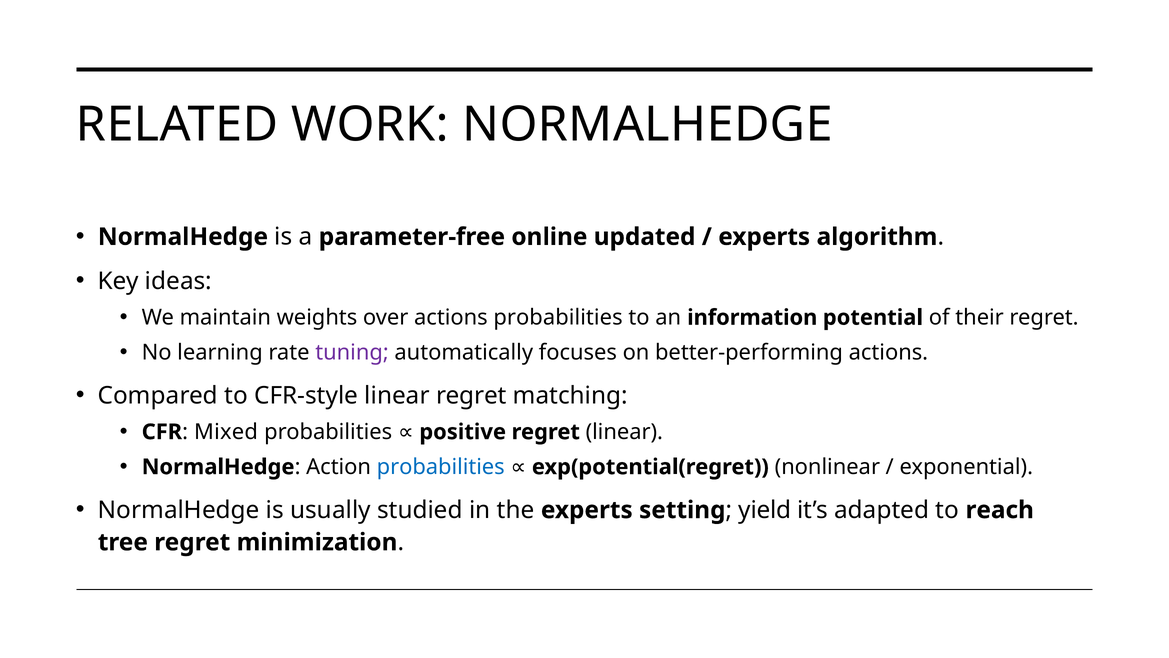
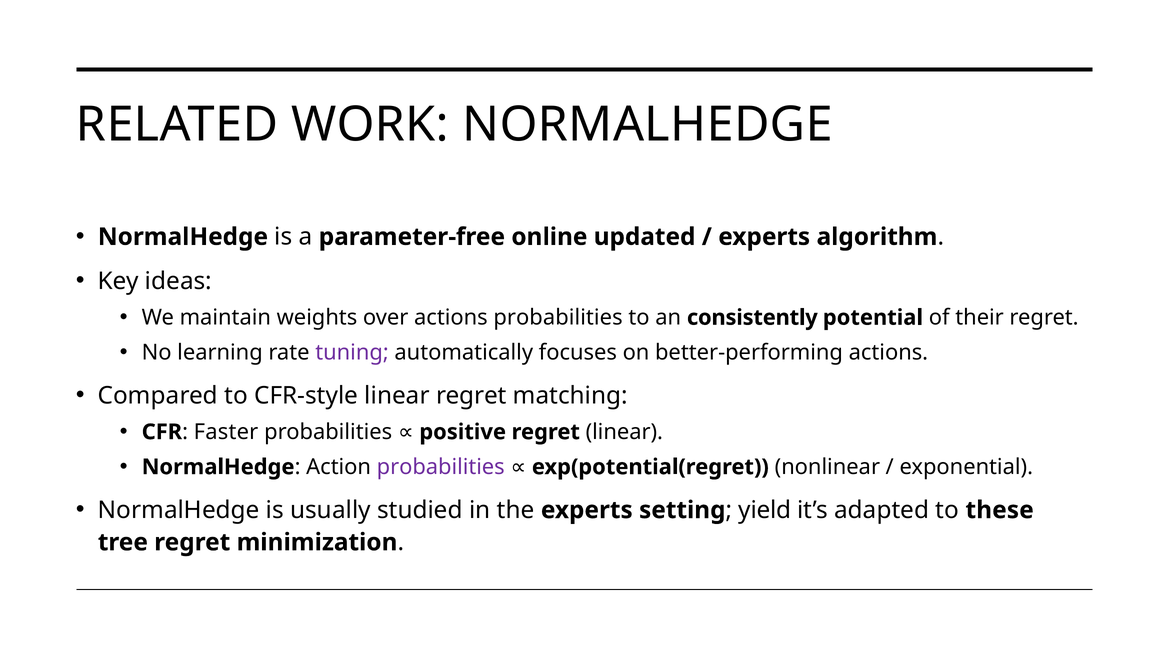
information: information -> consistently (752, 317)
Mixed: Mixed -> Faster (226, 432)
probabilities colour: blue -> purple (441, 467)
reach: reach -> these (1000, 510)
